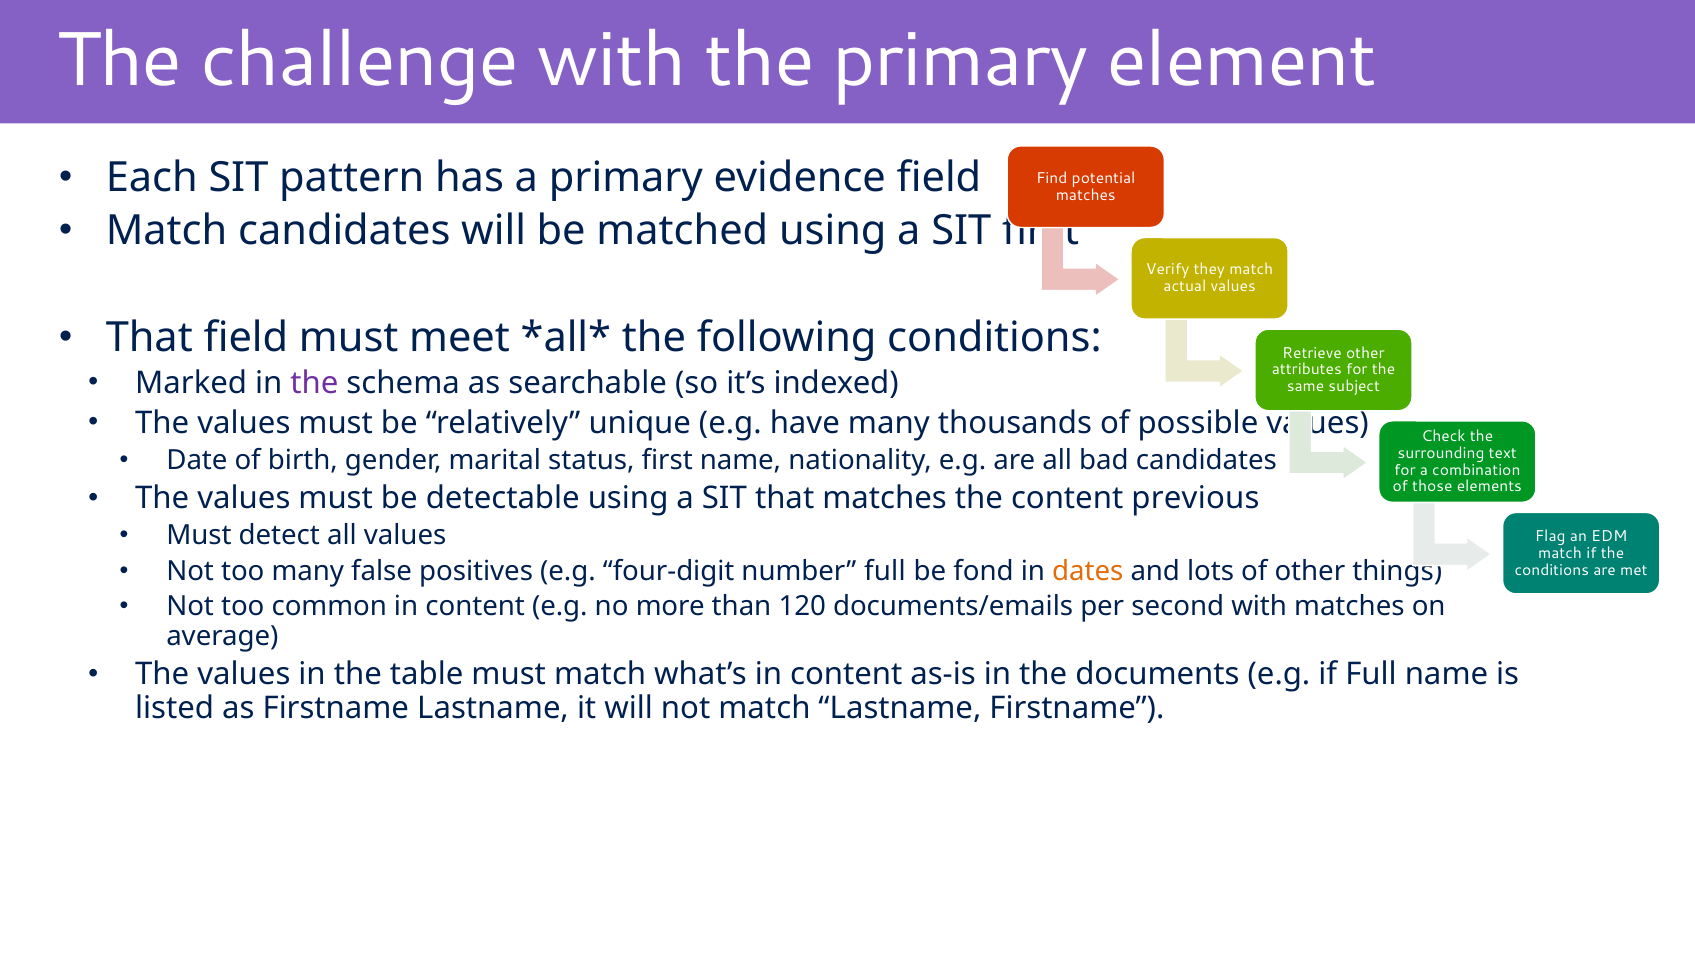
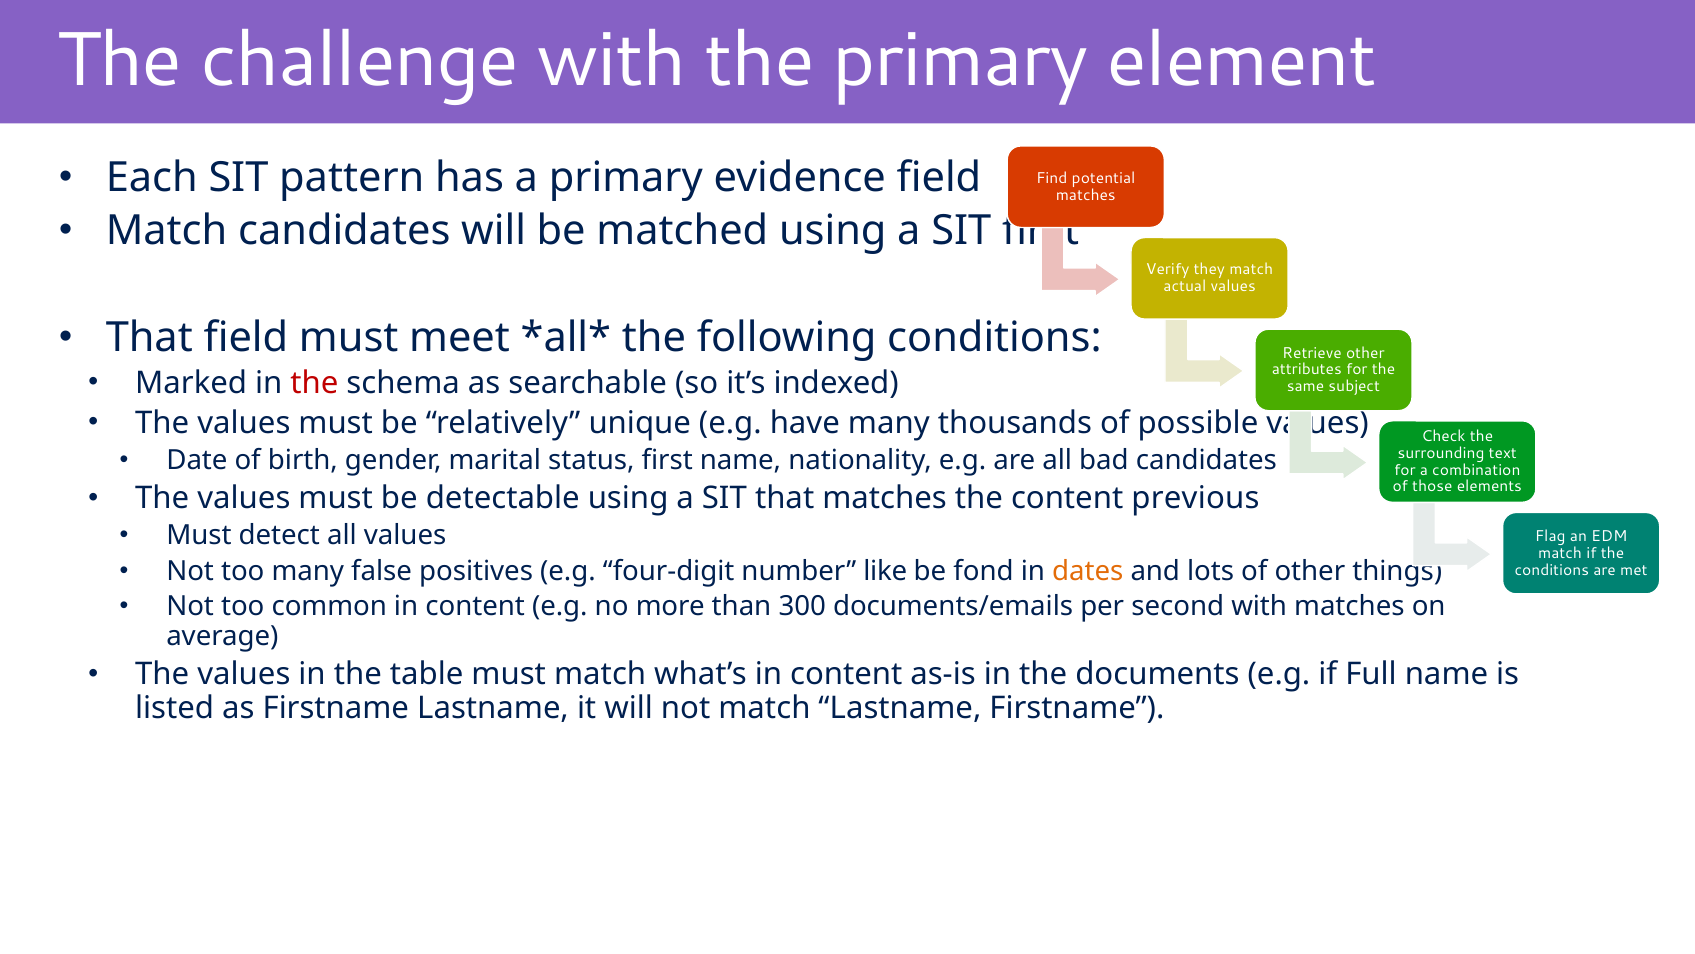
the colour: purple -> red (315, 383)
number full: full -> like (885, 571)
120: 120 -> 300 (802, 606)
